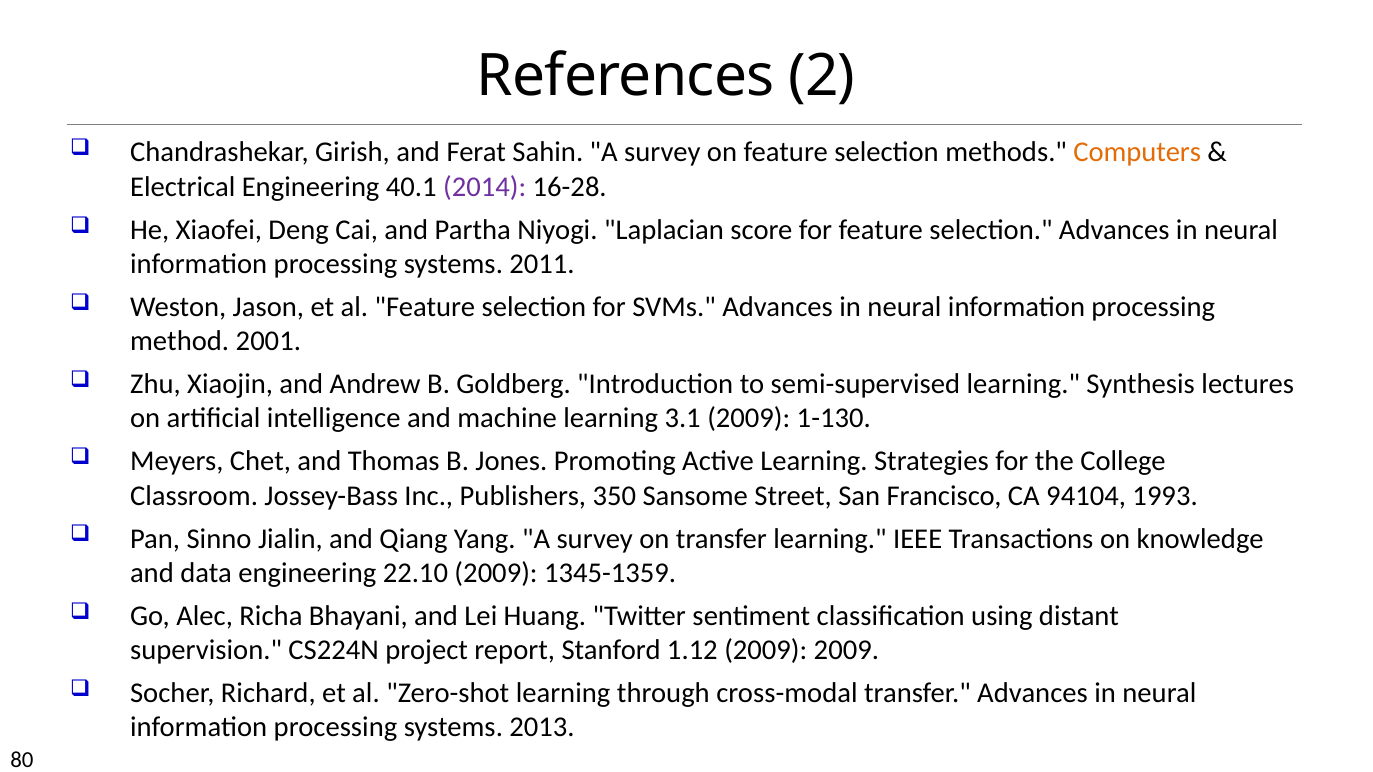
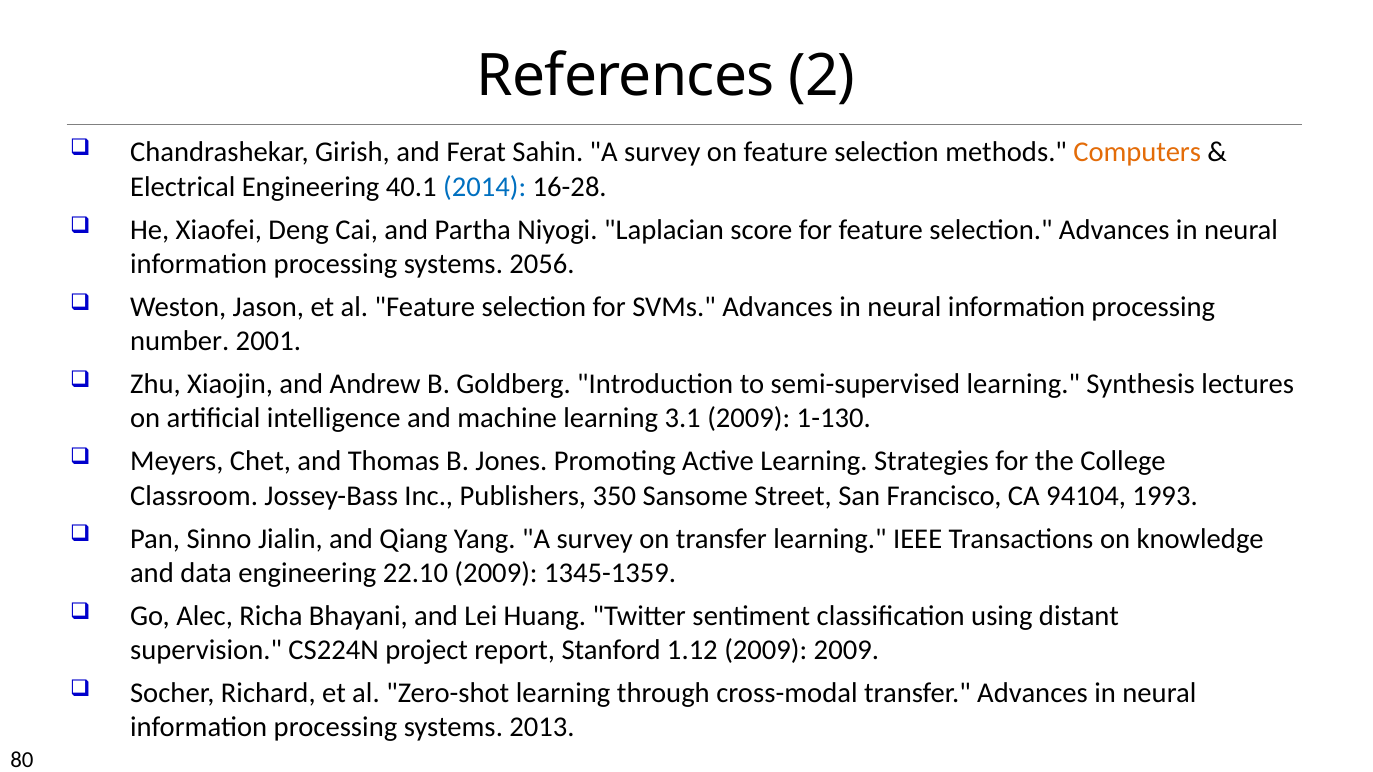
2014 colour: purple -> blue (485, 187)
2011: 2011 -> 2056 (542, 264)
method: method -> number (180, 341)
